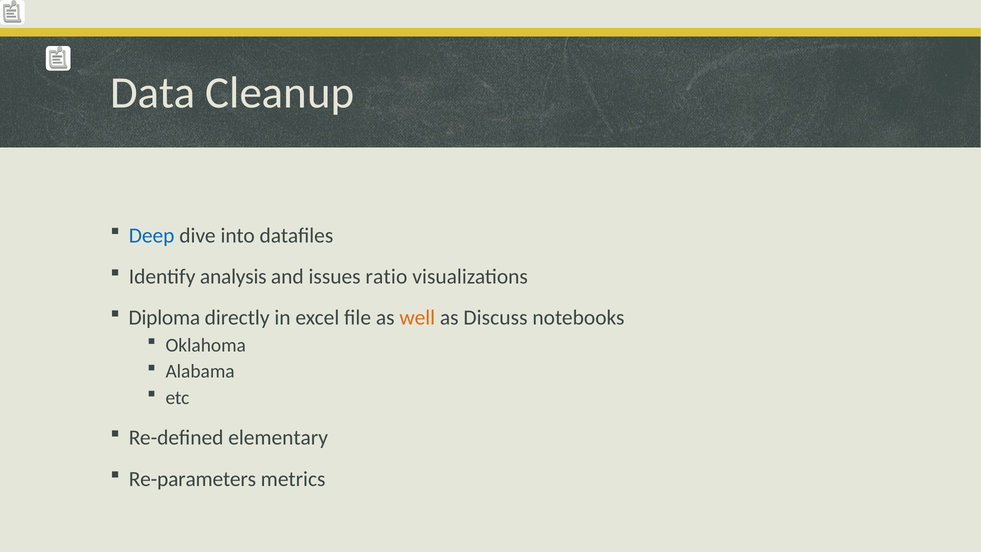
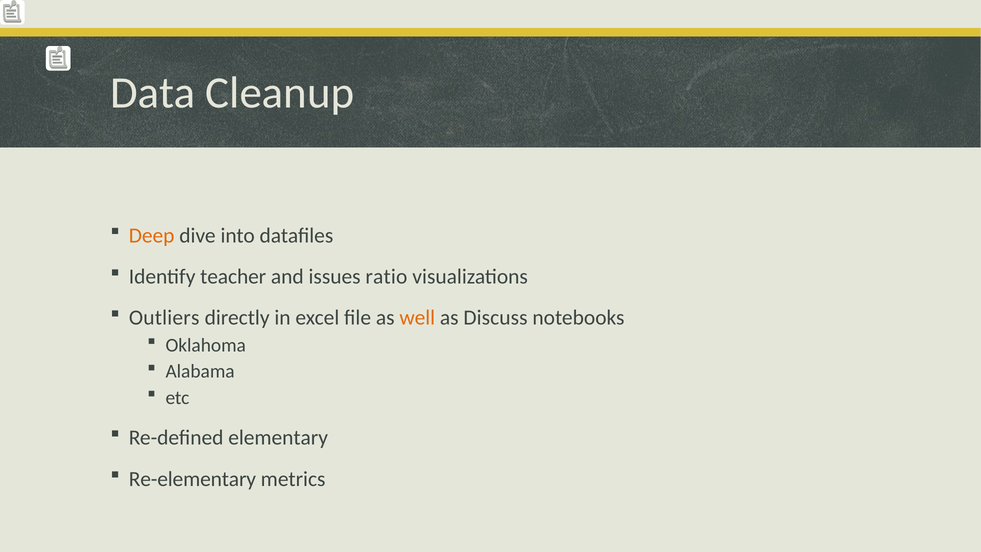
Deep colour: blue -> orange (152, 235)
analysis: analysis -> teacher (233, 276)
Diploma: Diploma -> Outliers (164, 318)
Re-parameters: Re-parameters -> Re-elementary (192, 479)
